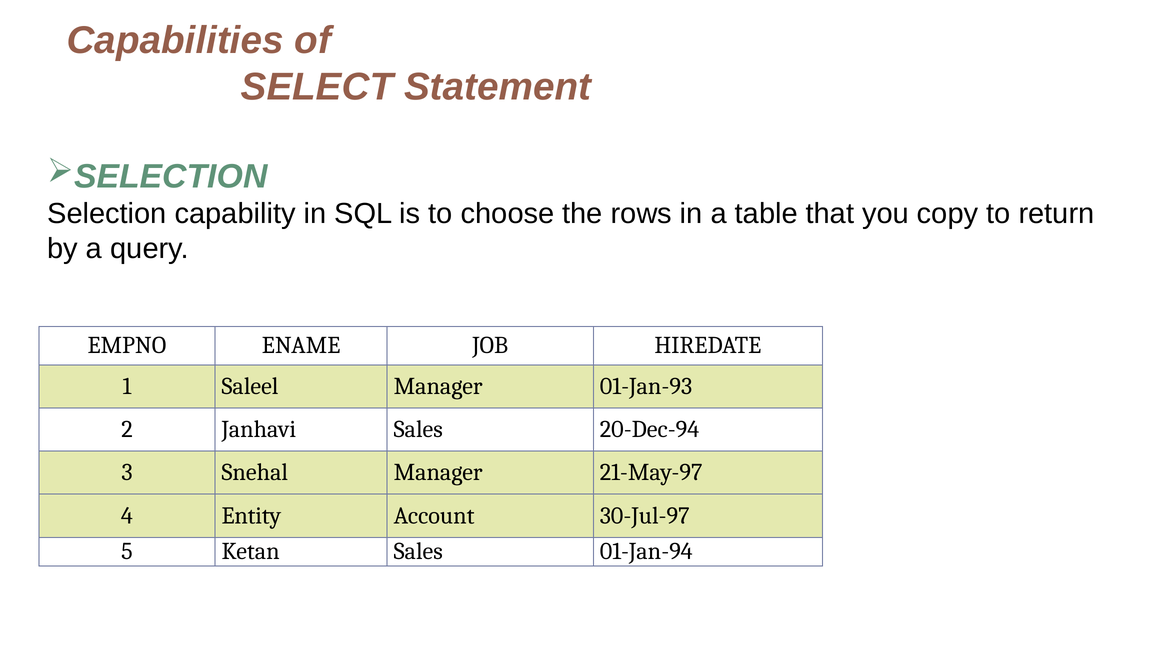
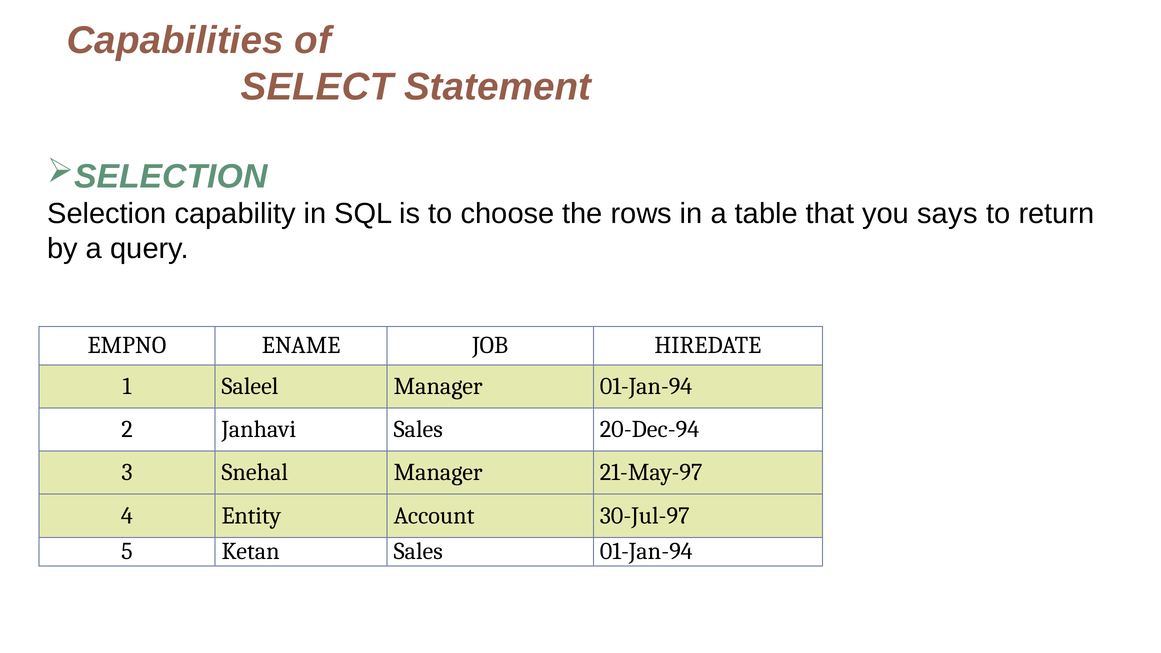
copy: copy -> says (947, 214)
Manager 01-Jan-93: 01-Jan-93 -> 01-Jan-94 (646, 386)
